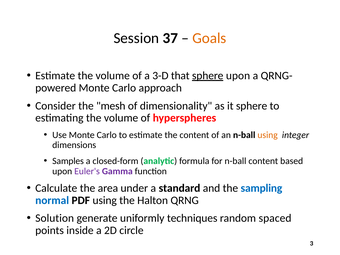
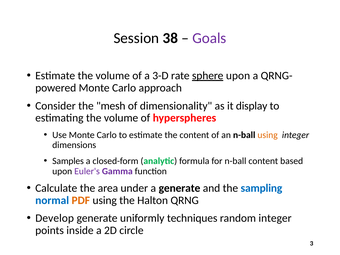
37: 37 -> 38 (170, 38)
Goals colour: orange -> purple (209, 38)
that: that -> rate (180, 76)
it sphere: sphere -> display (252, 106)
a standard: standard -> generate (179, 188)
PDF colour: black -> orange (81, 200)
Solution: Solution -> Develop (55, 218)
random spaced: spaced -> integer (275, 218)
